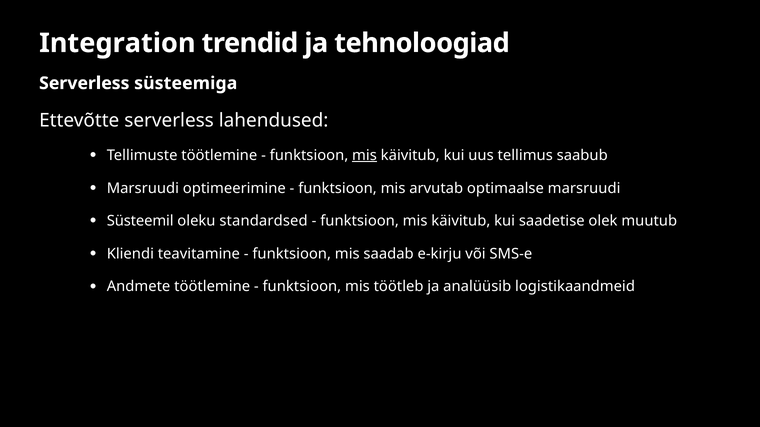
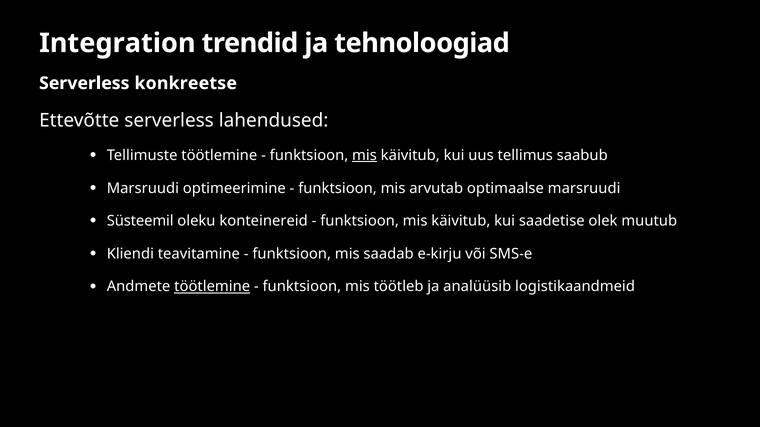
süsteemiga: süsteemiga -> konkreetse (186, 83)
standardsed: standardsed -> konteinereid (264, 221)
töötlemine underline: none -> present (212, 287)
